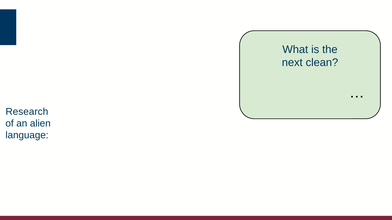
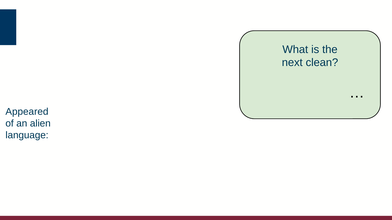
Research: Research -> Appeared (27, 112)
